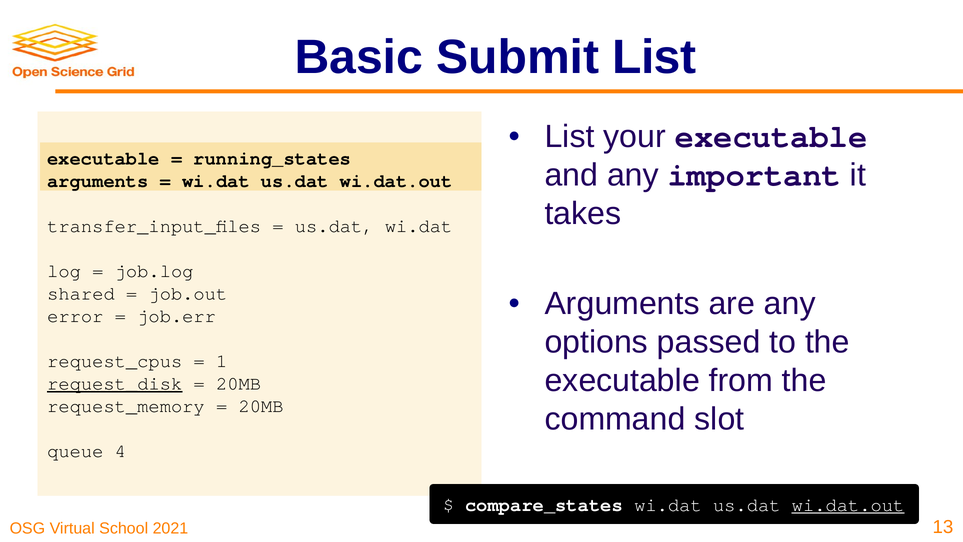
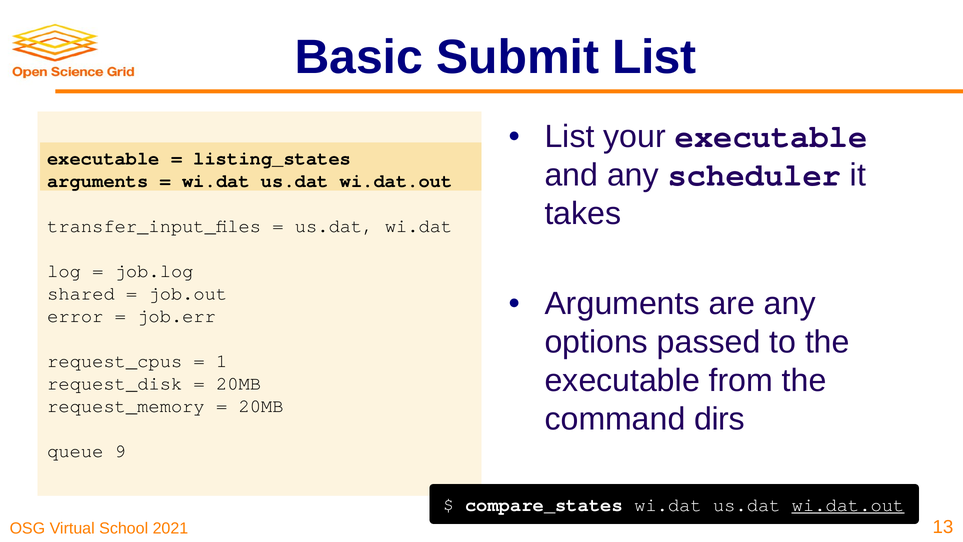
running_states: running_states -> listing_states (272, 159)
important: important -> scheduler (754, 175)
request_disk underline: present -> none (115, 383)
slot: slot -> dirs (719, 419)
4: 4 -> 9 (120, 451)
